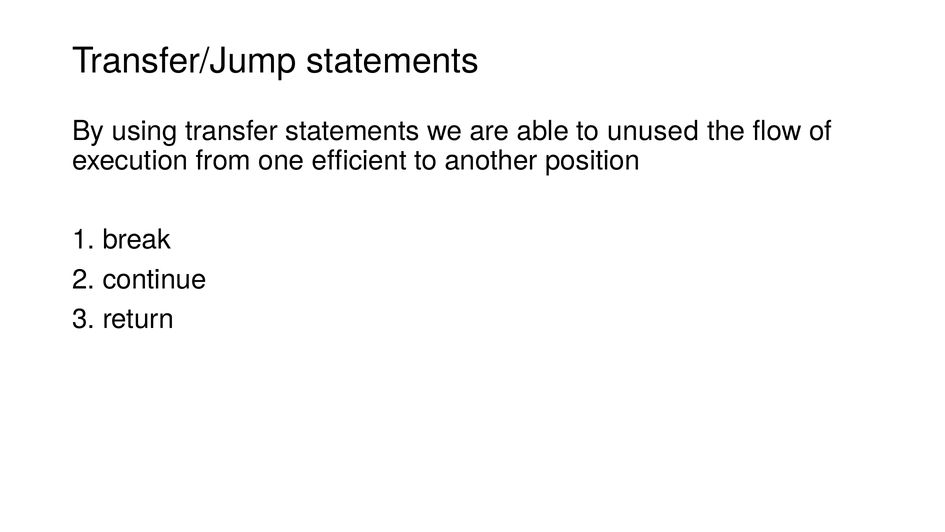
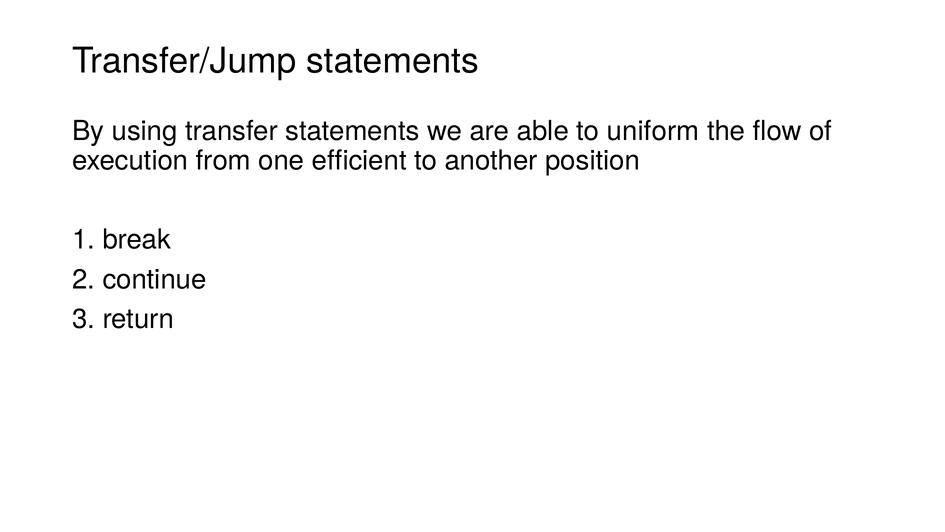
unused: unused -> uniform (653, 131)
